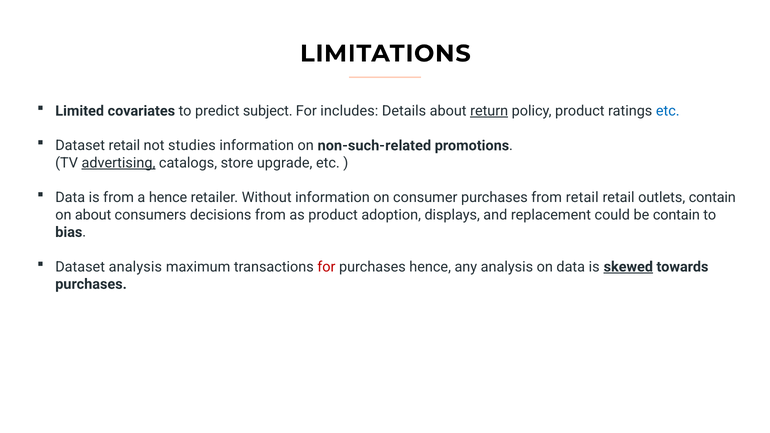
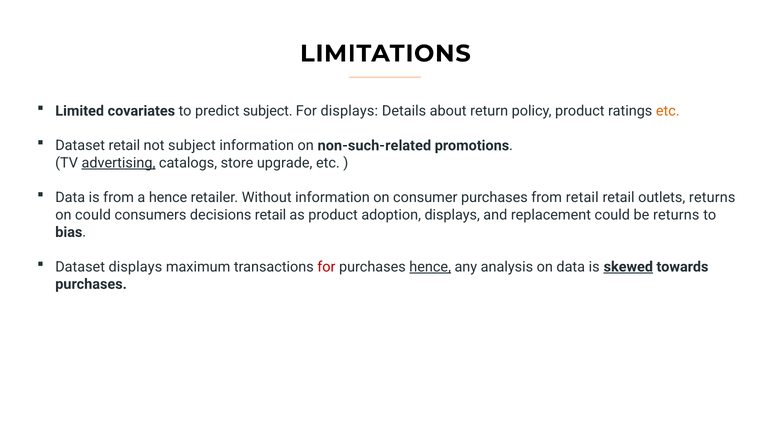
For includes: includes -> displays (349, 111)
return underline: present -> none (489, 111)
etc colour: blue -> orange (668, 111)
not studies: studies -> subject (192, 146)
outlets contain: contain -> returns (712, 198)
on about: about -> could (93, 215)
decisions from: from -> retail (271, 215)
be contain: contain -> returns (676, 215)
Dataset analysis: analysis -> displays (135, 267)
hence underline: none -> present (430, 267)
